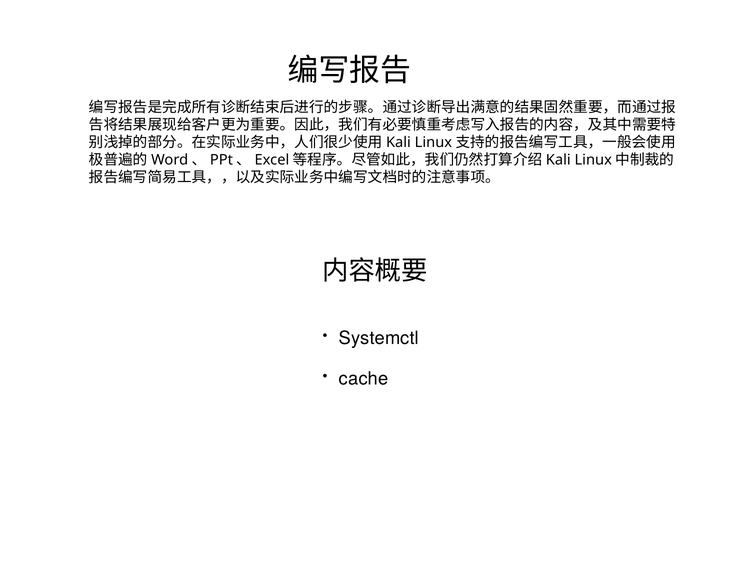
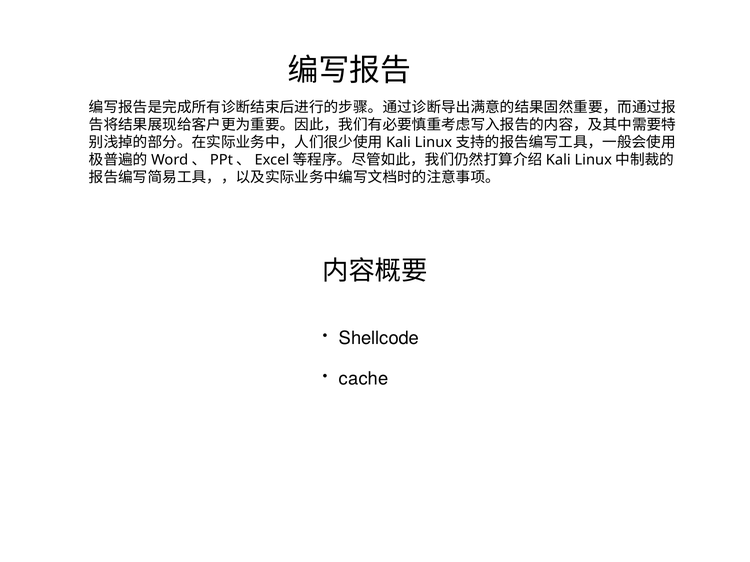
Systemctl: Systemctl -> Shellcode (379, 339)
